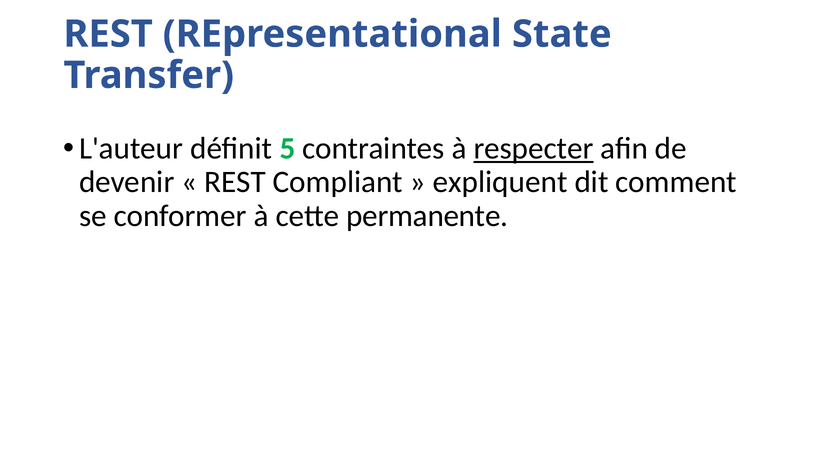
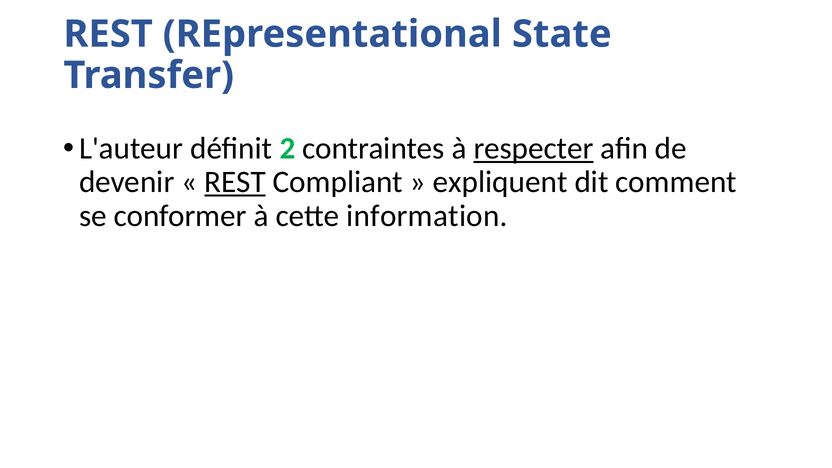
5: 5 -> 2 (287, 148)
REST underline: none -> present (235, 182)
permanente: permanente -> information (427, 216)
